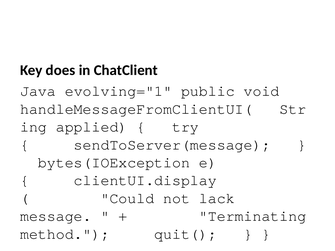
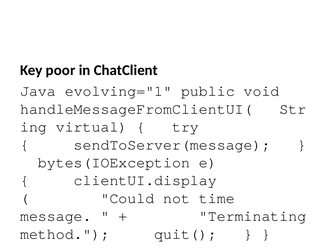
does: does -> poor (61, 70)
applied: applied -> virtual (92, 127)
lack: lack -> time (217, 198)
